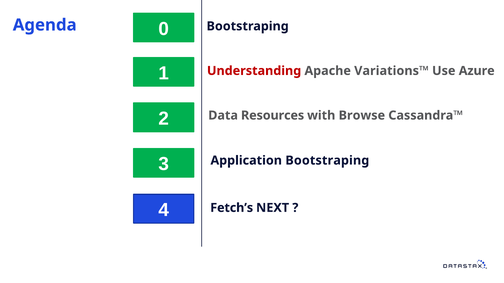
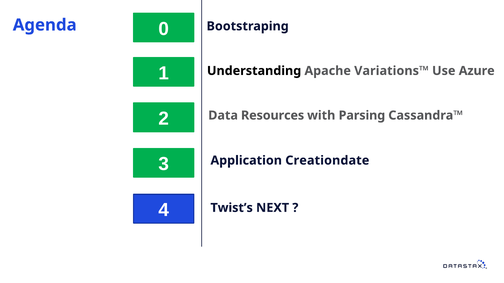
Understanding colour: red -> black (254, 71)
Browse: Browse -> Parsing (362, 116)
Application Bootstraping: Bootstraping -> Creationdate (327, 161)
Fetch’s: Fetch’s -> Twist’s (232, 208)
